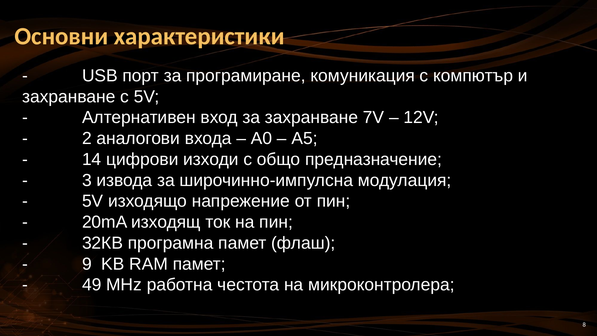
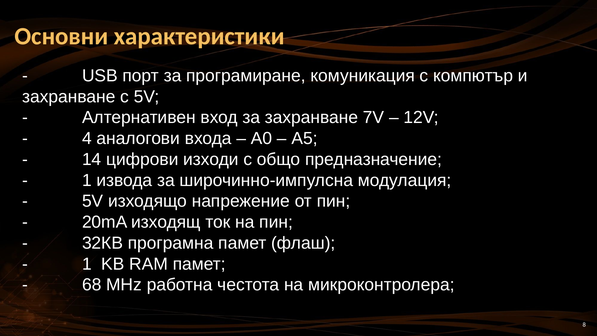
2: 2 -> 4 (87, 138)
3: 3 -> 1 (87, 180)
9: 9 -> 1 (87, 264)
49: 49 -> 68 (92, 285)
